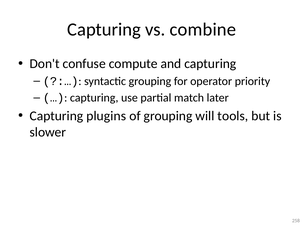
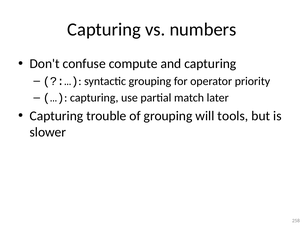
combine: combine -> numbers (203, 29)
plugins: plugins -> trouble (106, 116)
